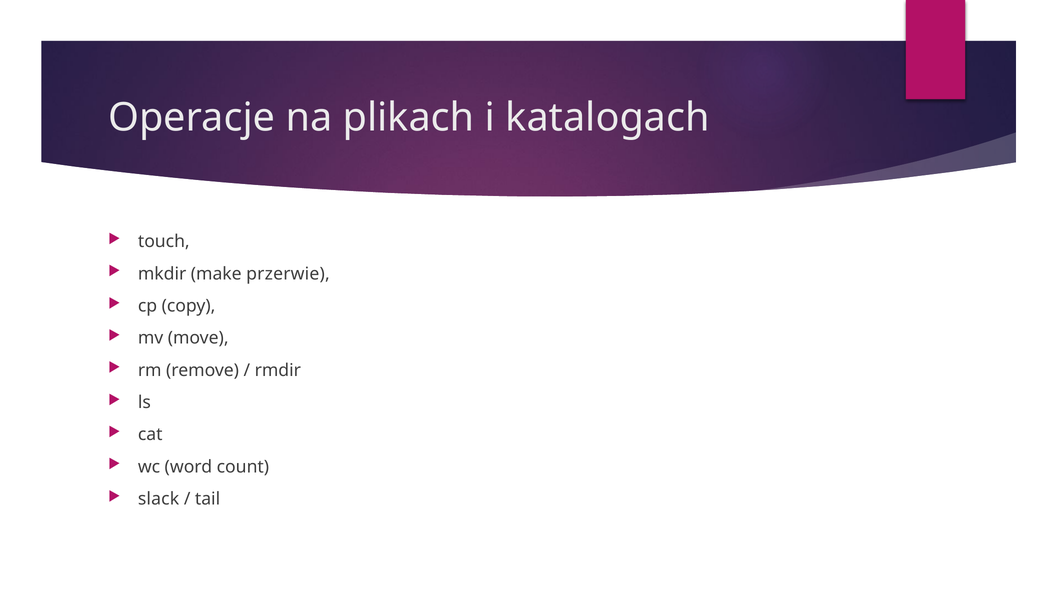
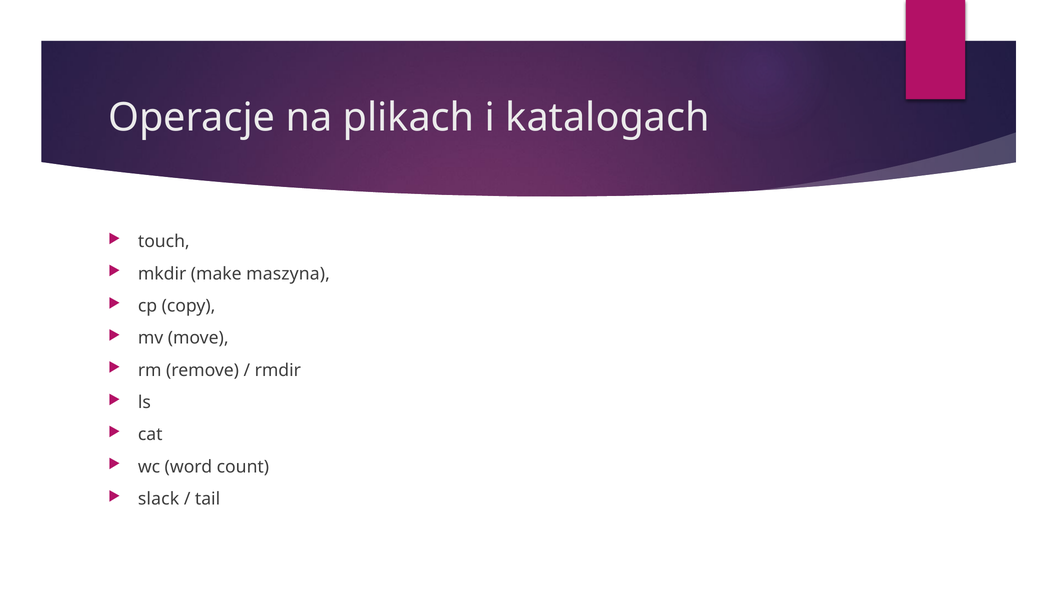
przerwie: przerwie -> maszyna (288, 274)
